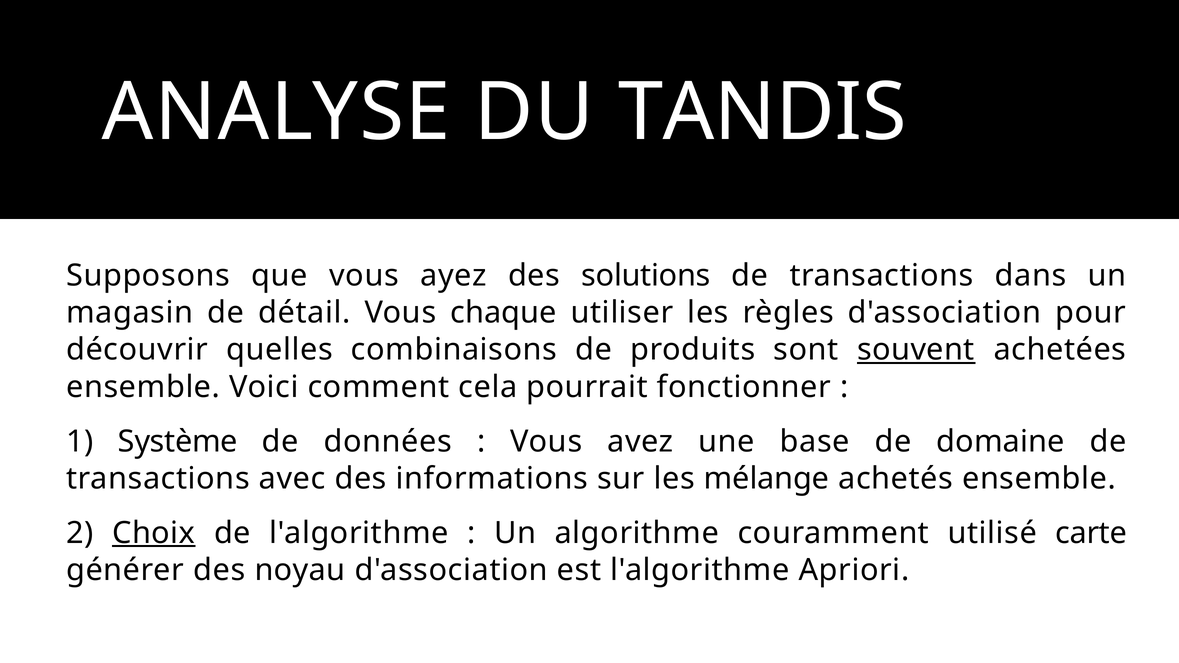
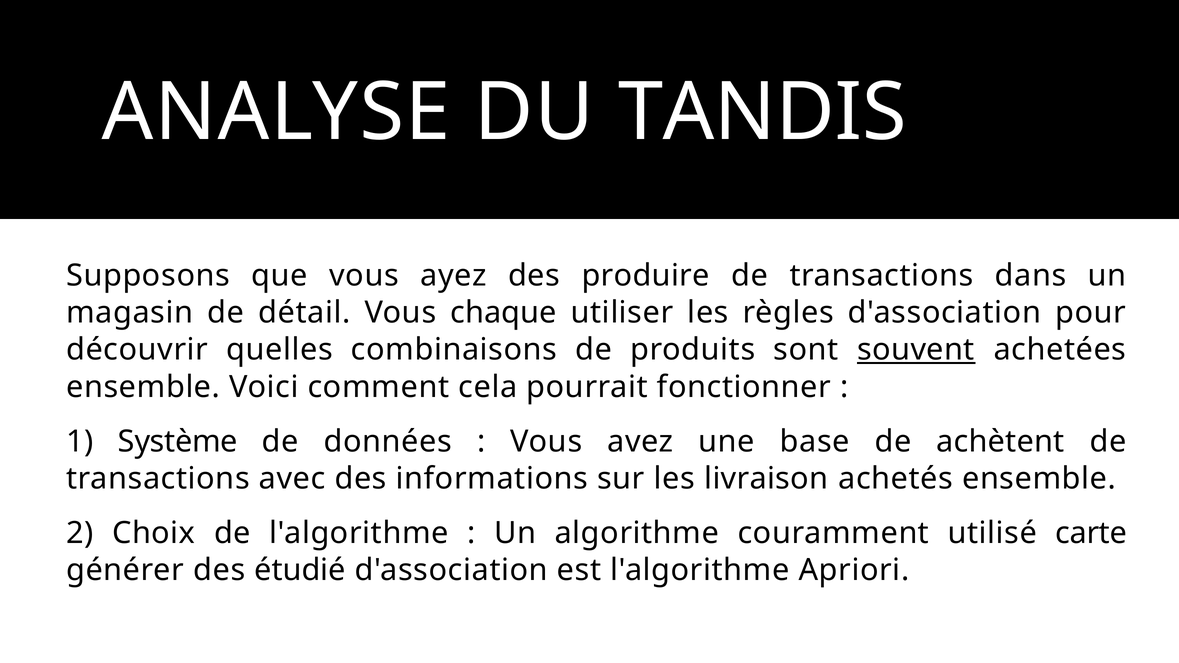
solutions: solutions -> produire (646, 276)
domaine: domaine -> achètent (1000, 441)
mélange: mélange -> livraison (766, 479)
Choix underline: present -> none (154, 533)
noyau: noyau -> étudié (300, 570)
